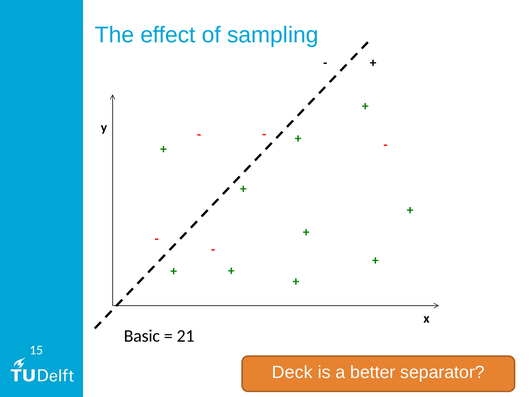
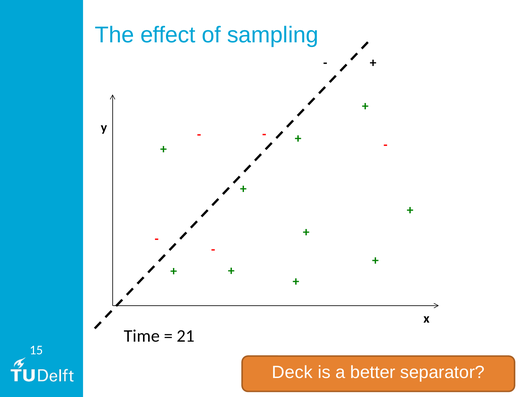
Basic: Basic -> Time (142, 337)
